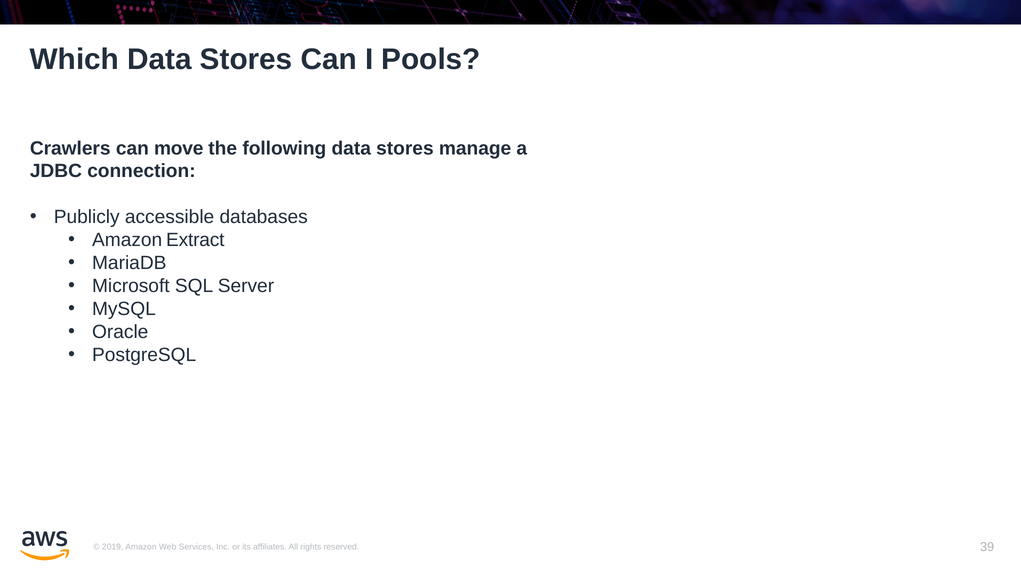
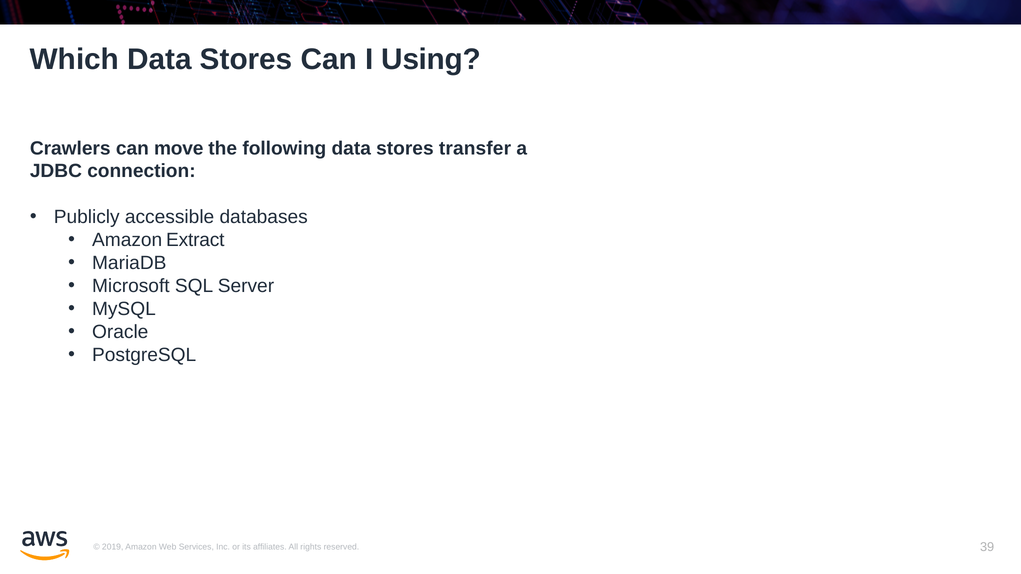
Pools: Pools -> Using (431, 59)
manage: manage -> transfer (475, 148)
